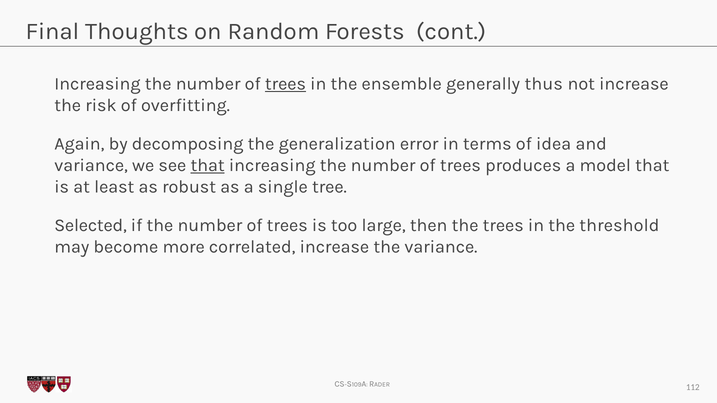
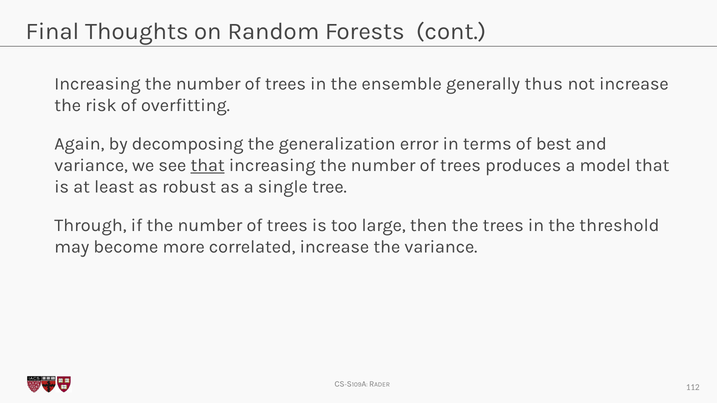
trees underline: present -> none (285, 84)
idea: idea -> best (554, 144)
Selected: Selected -> Through (90, 226)
